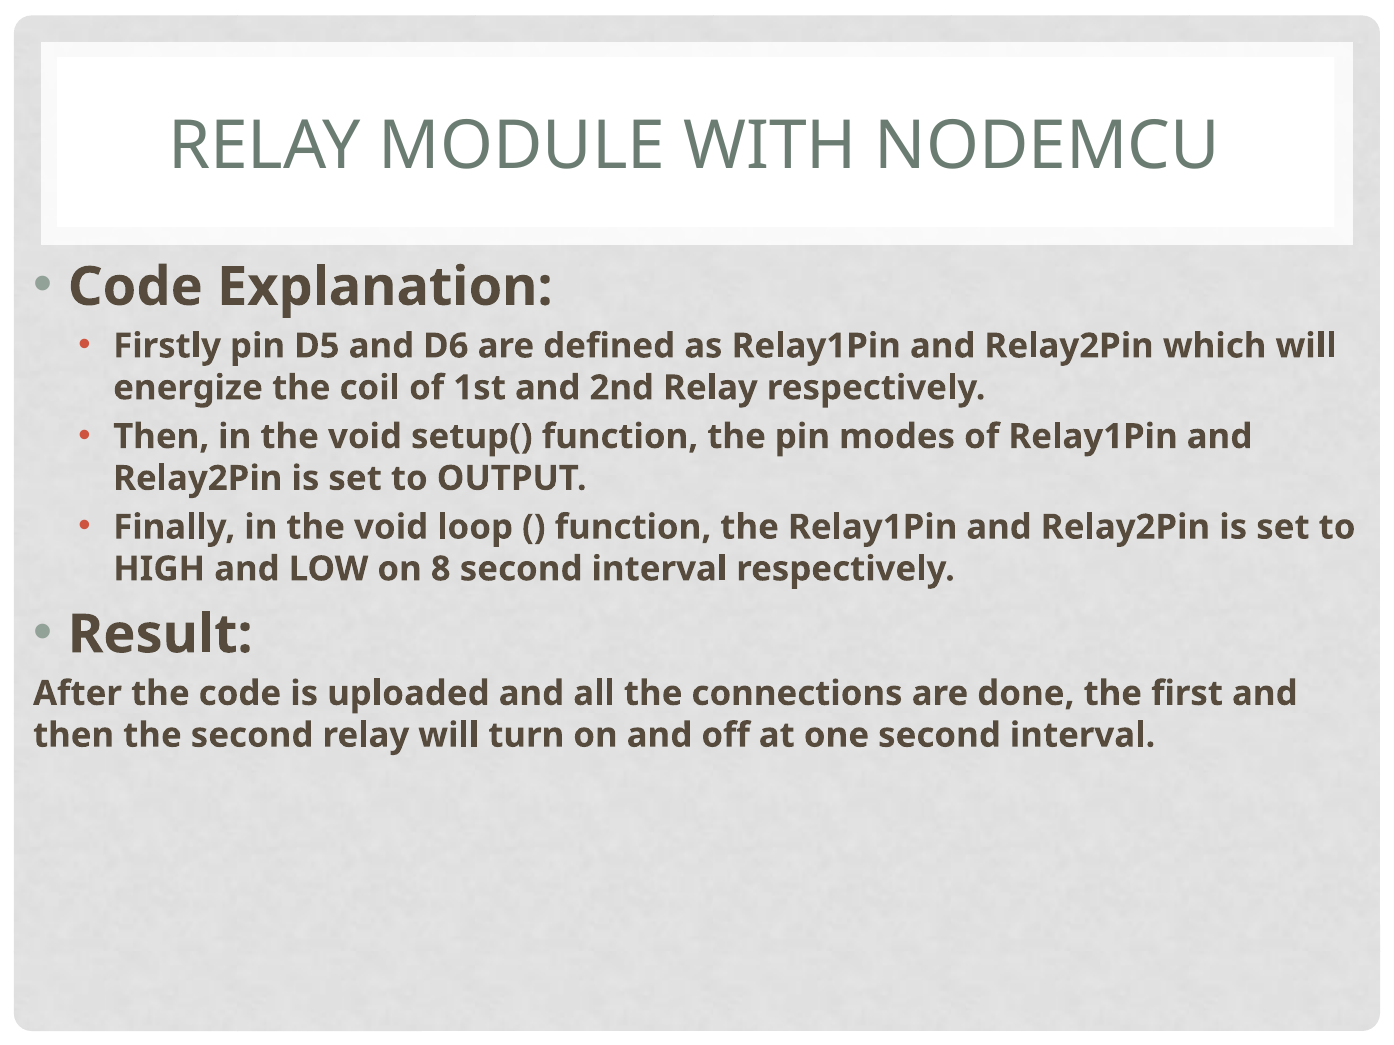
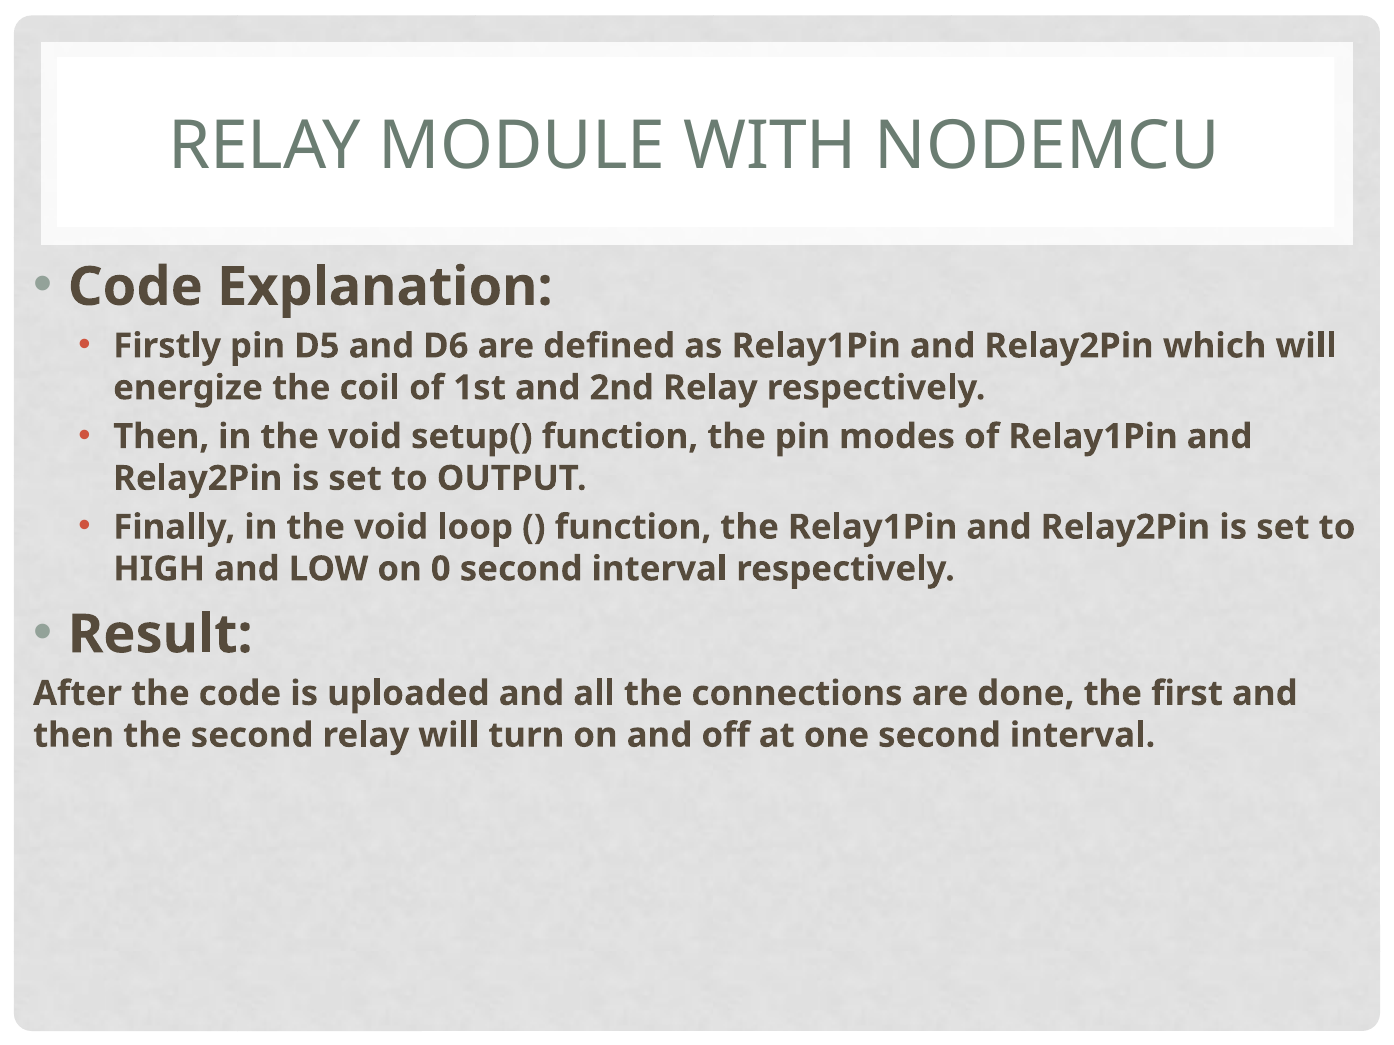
8: 8 -> 0 (441, 569)
